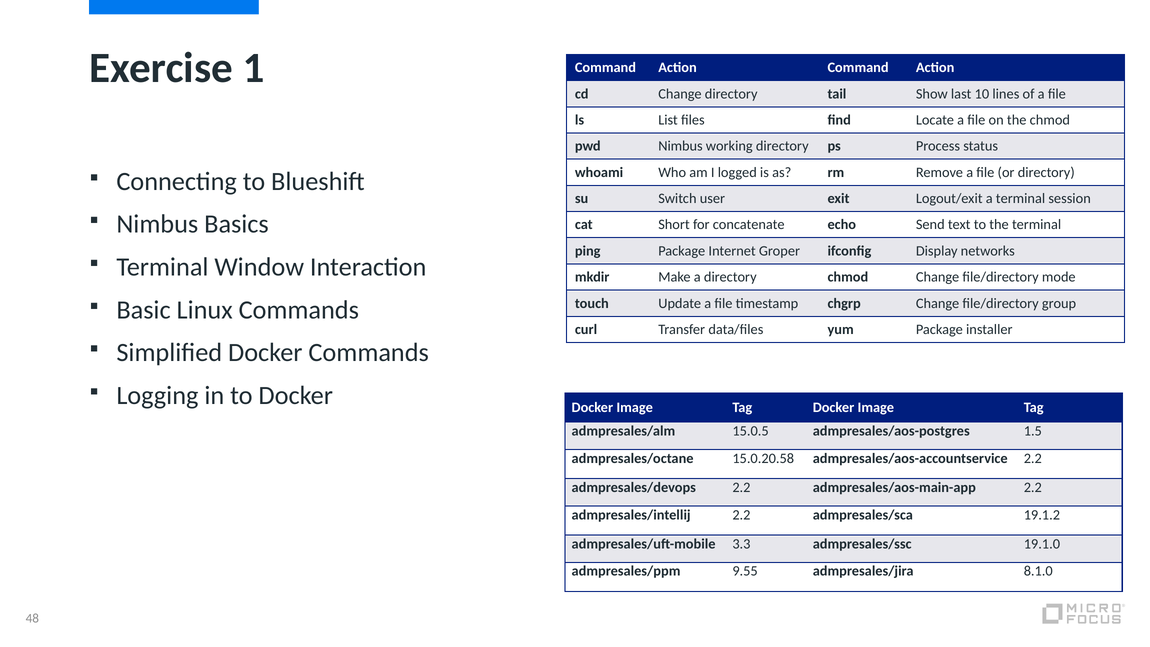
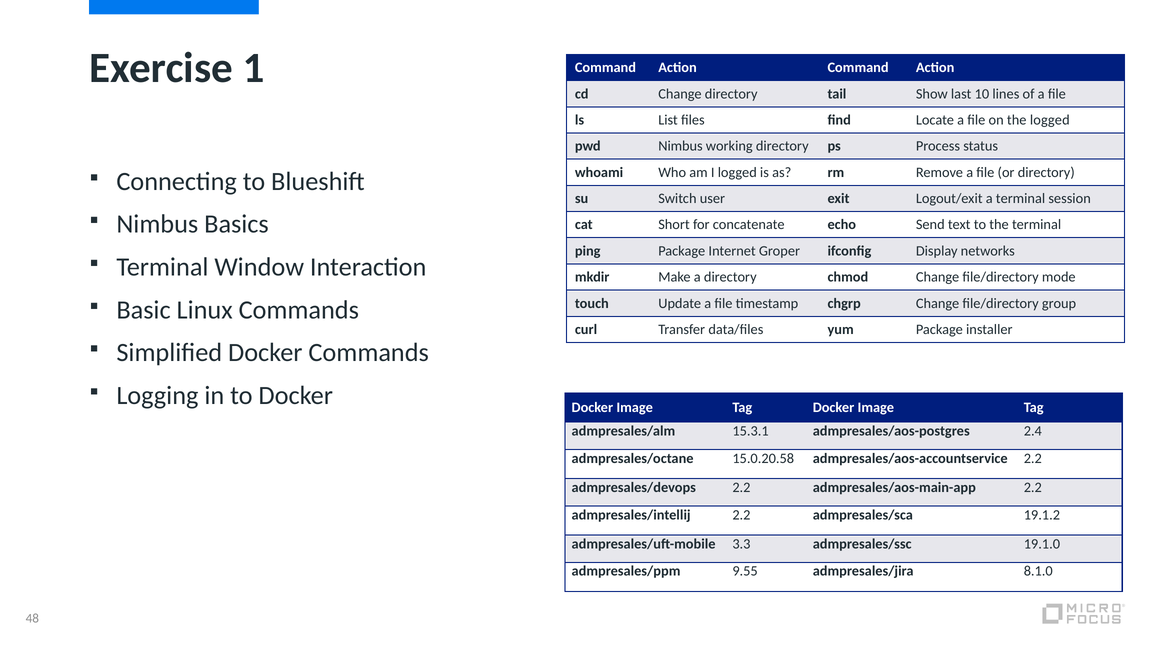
the chmod: chmod -> logged (1050, 120)
15.0.5: 15.0.5 -> 15.3.1 (751, 431)
1.5: 1.5 -> 2.4 (1033, 431)
